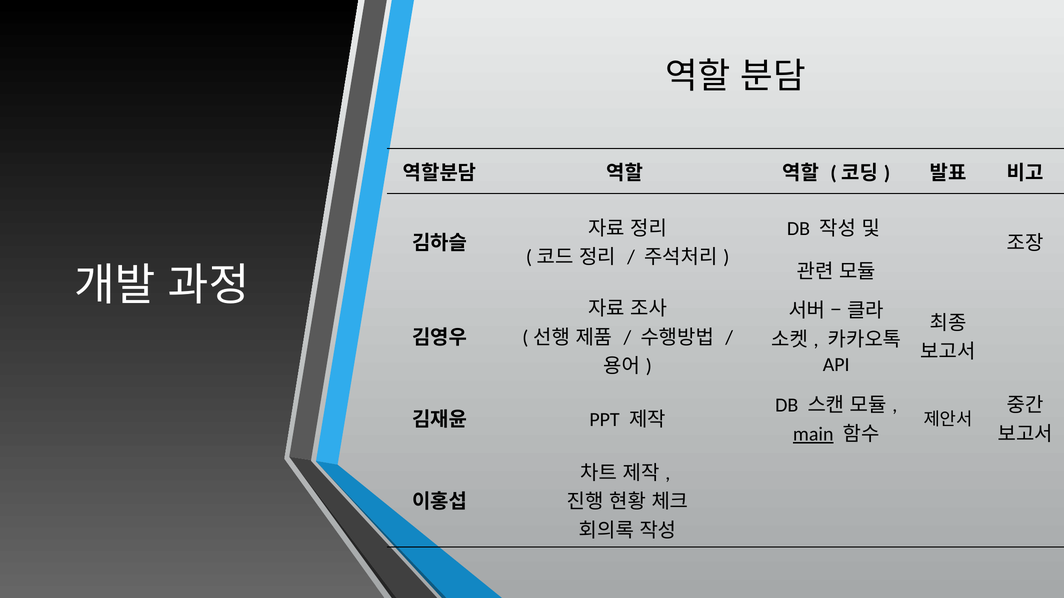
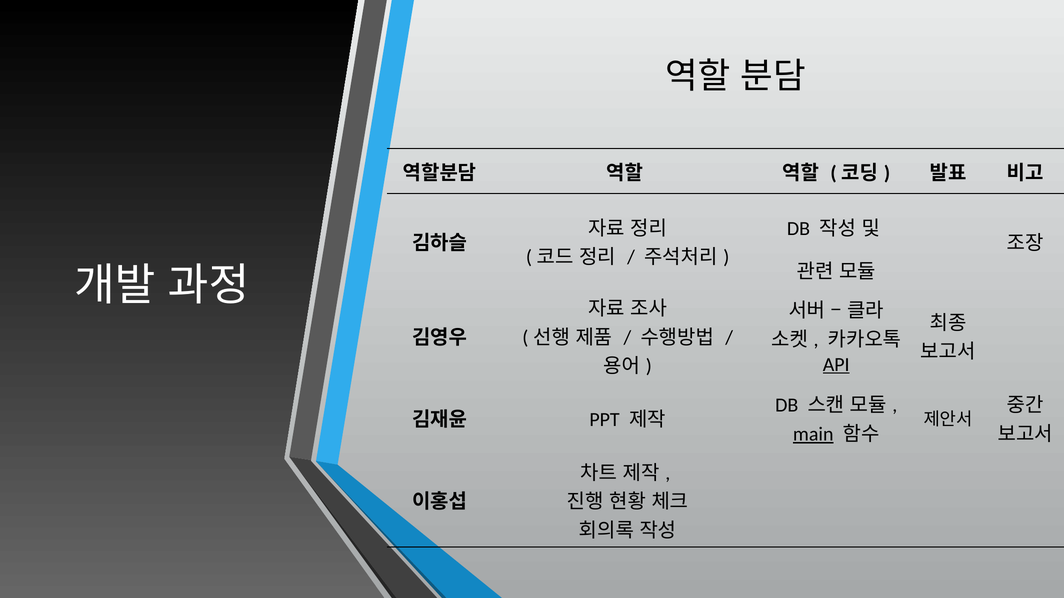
API underline: none -> present (836, 365)
